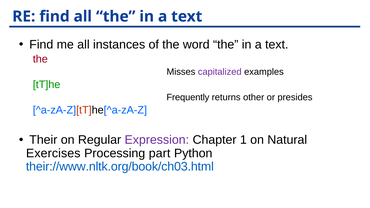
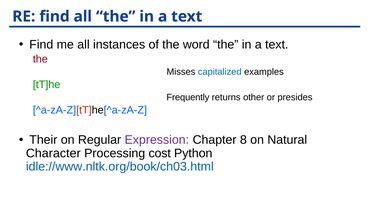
capitalized colour: purple -> blue (220, 72)
1: 1 -> 8 (243, 140)
Exercises: Exercises -> Character (53, 153)
part: part -> cost (160, 153)
their://www.nltk.org/book/ch03.html: their://www.nltk.org/book/ch03.html -> idle://www.nltk.org/book/ch03.html (120, 167)
